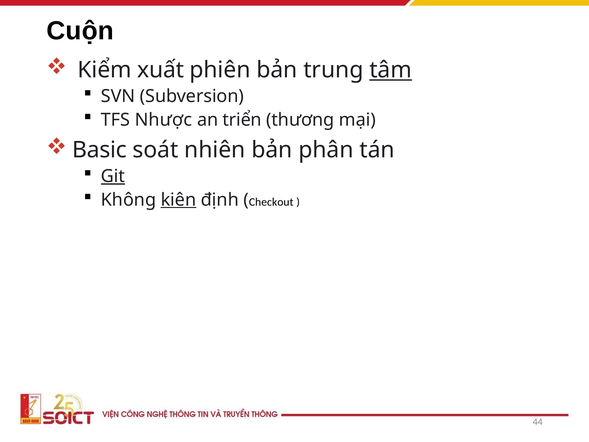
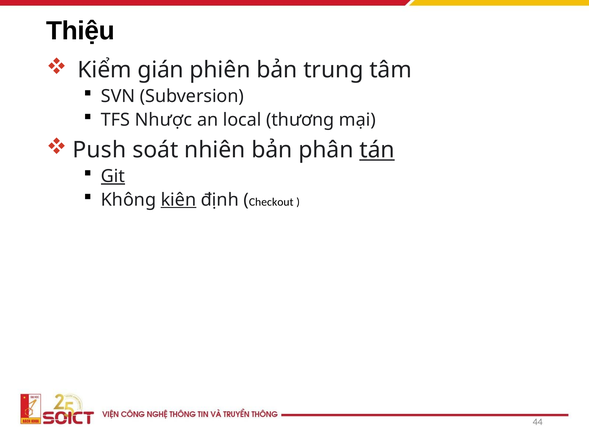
Cuộn: Cuộn -> Thiệu (80, 31)
xuất: xuất -> gián (161, 70)
tâm underline: present -> none (391, 70)
triển: triển -> local (242, 120)
Basic: Basic -> Push (99, 150)
tán underline: none -> present (377, 150)
